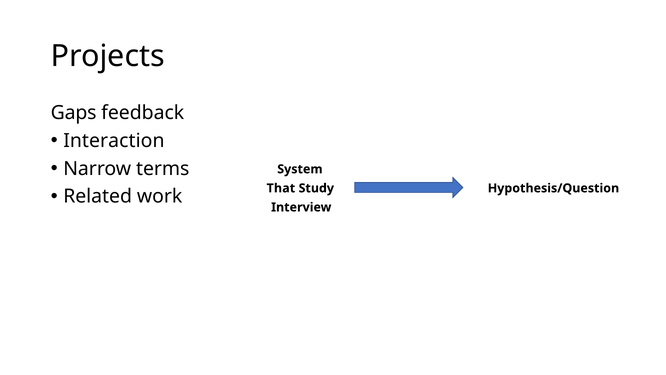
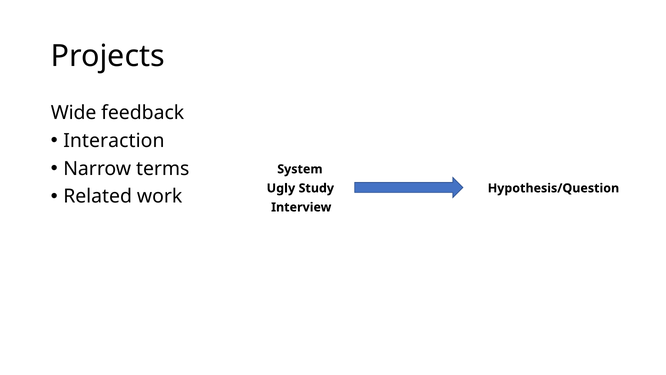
Gaps: Gaps -> Wide (74, 113)
That: That -> Ugly (281, 188)
